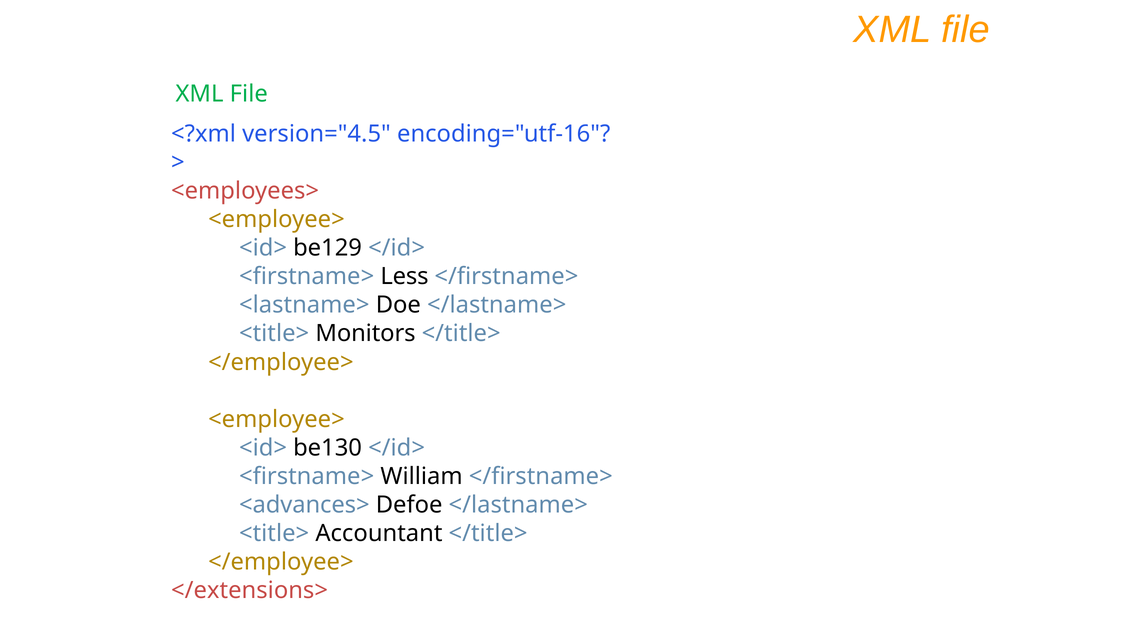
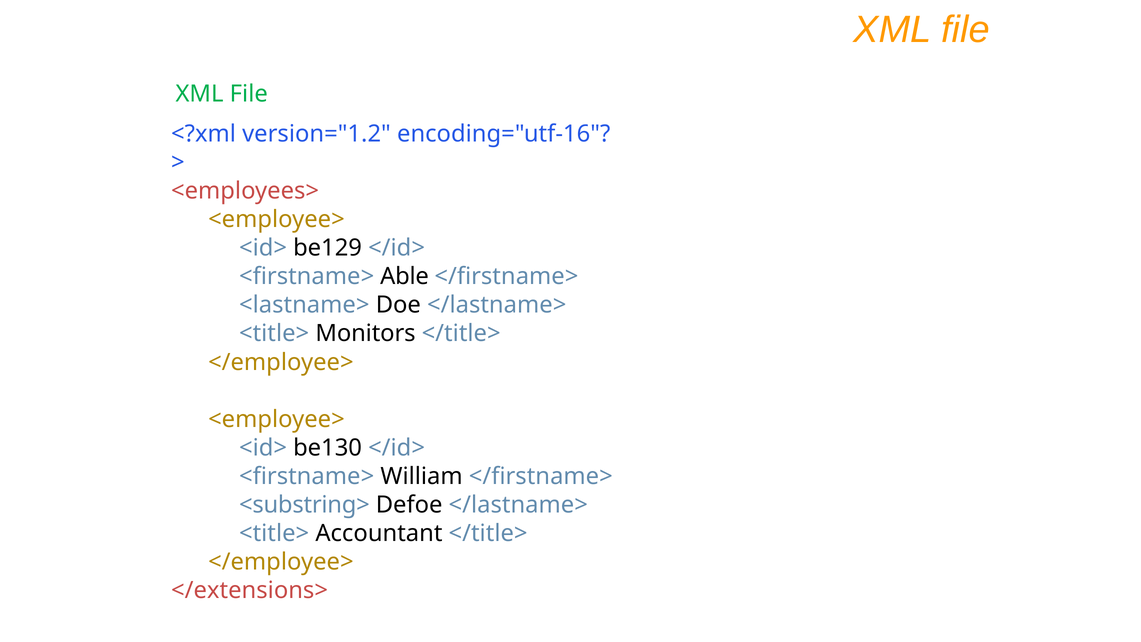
version="4.5: version="4.5 -> version="1.2 (316, 134)
Less: Less -> Able (405, 276)
<advances>: <advances> -> <substring> (304, 505)
